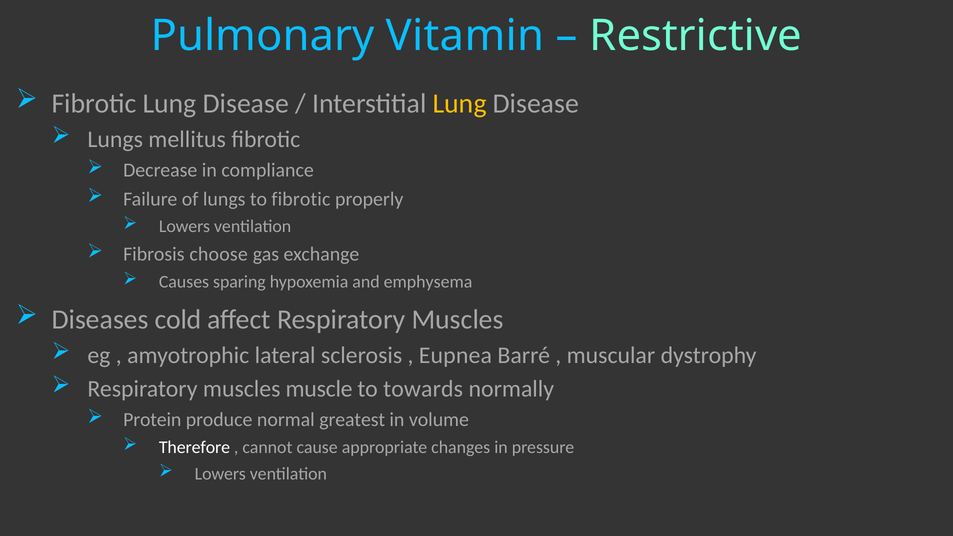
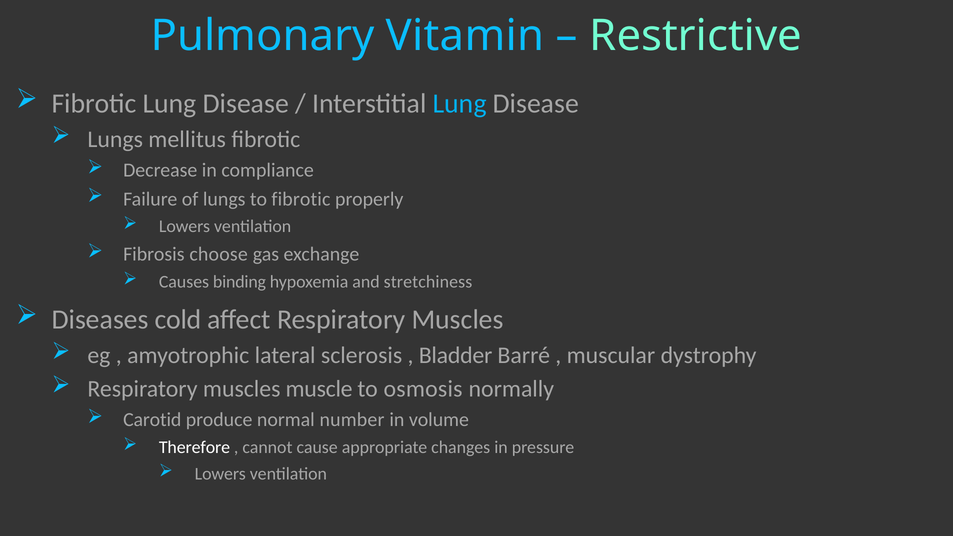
Lung colour: yellow -> light blue (460, 104)
sparing: sparing -> binding (239, 282)
emphysema: emphysema -> stretchiness (428, 282)
Eupnea: Eupnea -> Bladder (456, 355)
towards: towards -> osmosis (423, 389)
Protein: Protein -> Carotid (152, 420)
greatest: greatest -> number (352, 420)
